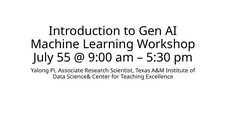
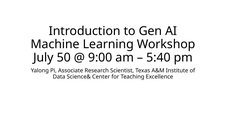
55: 55 -> 50 (64, 58)
5:30: 5:30 -> 5:40 (158, 58)
